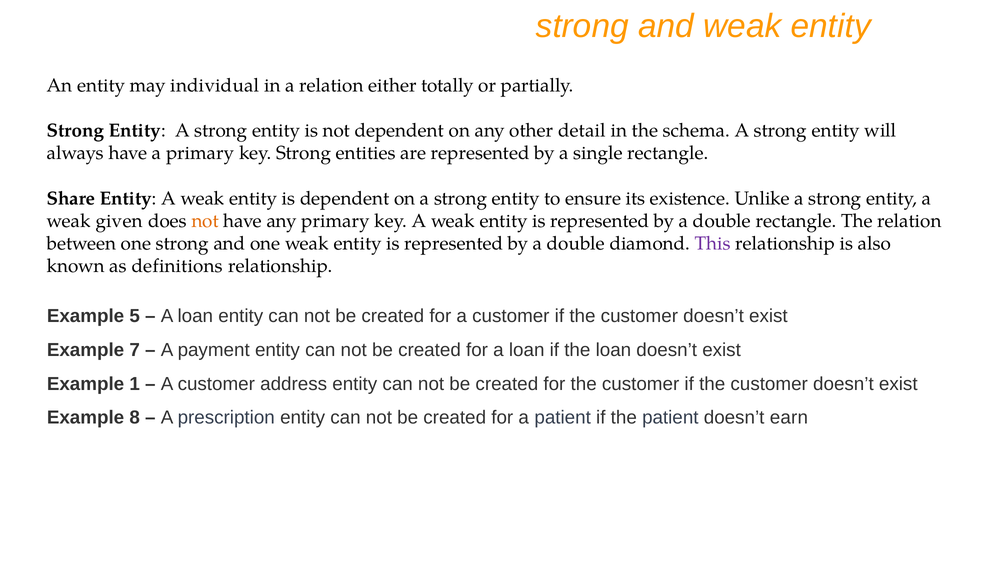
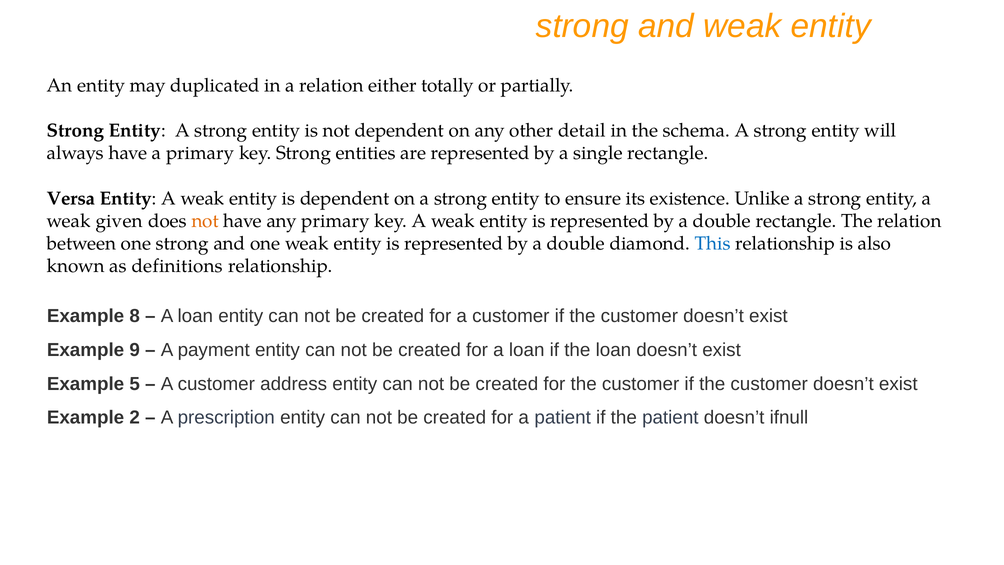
individual: individual -> duplicated (215, 85)
Share: Share -> Versa (71, 198)
This colour: purple -> blue (713, 243)
5: 5 -> 8 (135, 316)
7: 7 -> 9 (135, 350)
1: 1 -> 5 (135, 384)
8: 8 -> 2 (135, 418)
earn: earn -> ifnull (789, 418)
